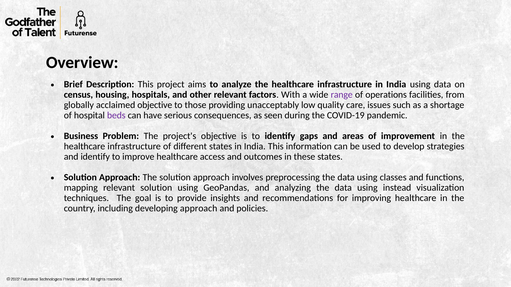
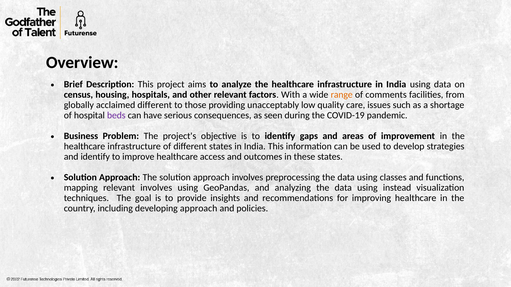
range colour: purple -> orange (342, 95)
operations: operations -> comments (386, 95)
acclaimed objective: objective -> different (155, 105)
relevant solution: solution -> involves (156, 188)
